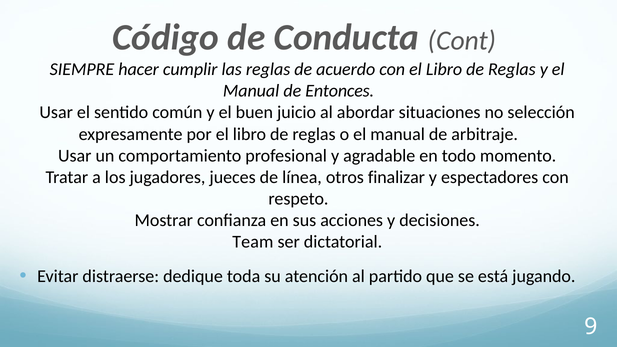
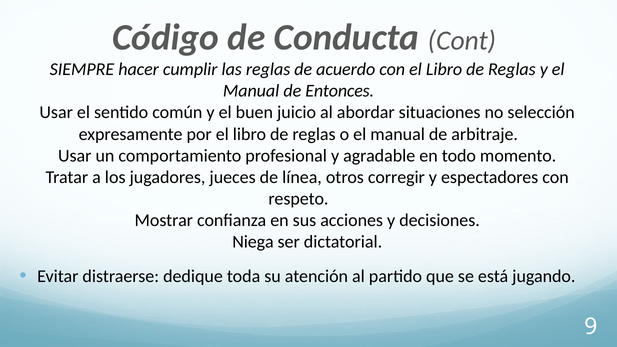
finalizar: finalizar -> corregir (396, 177)
Team: Team -> Niega (253, 242)
